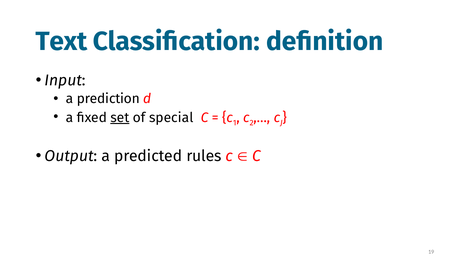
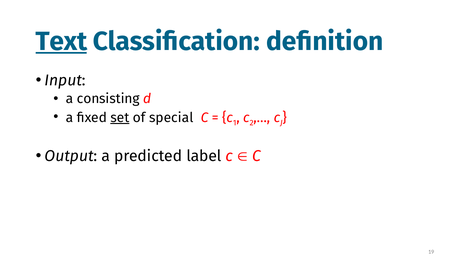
Text underline: none -> present (61, 41)
prediction: prediction -> consisting (108, 99)
rules: rules -> label (204, 156)
